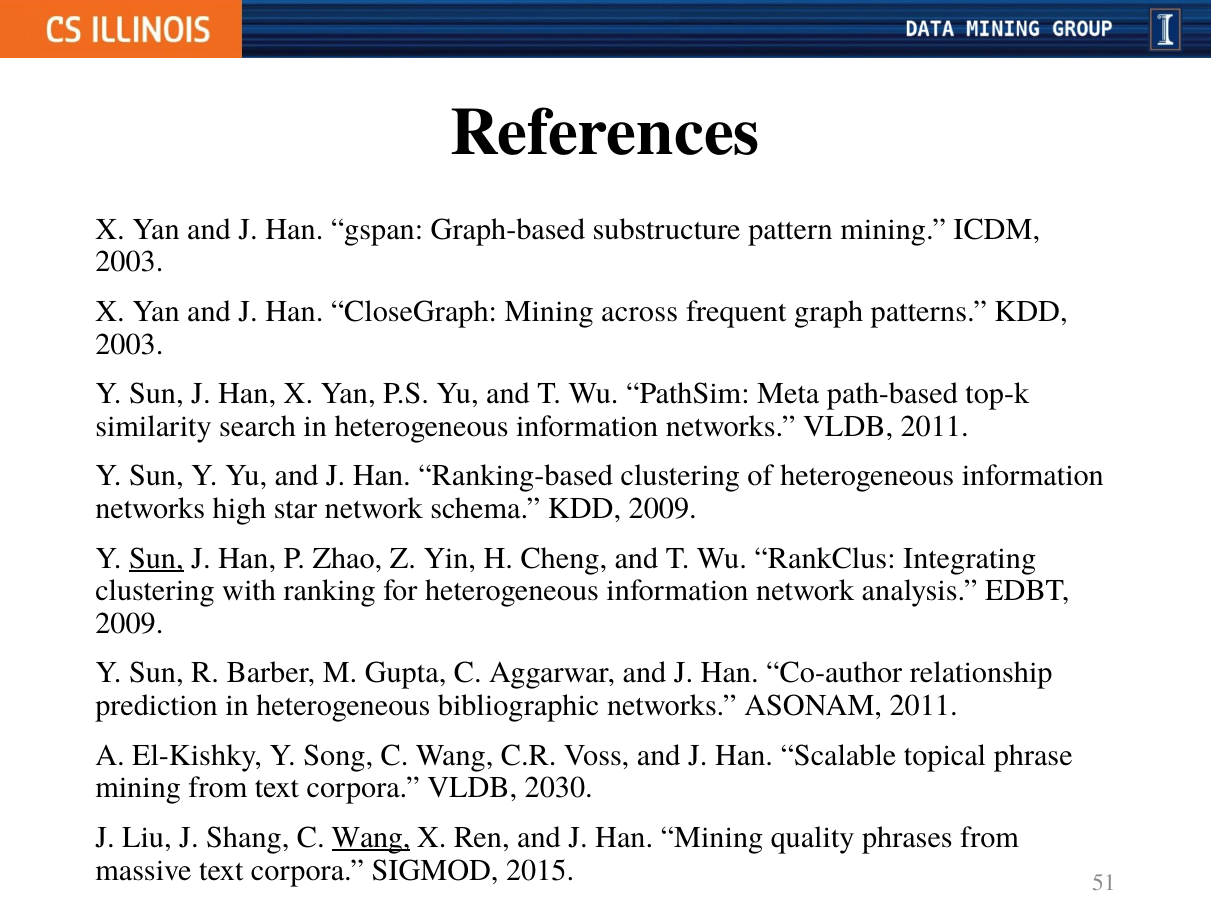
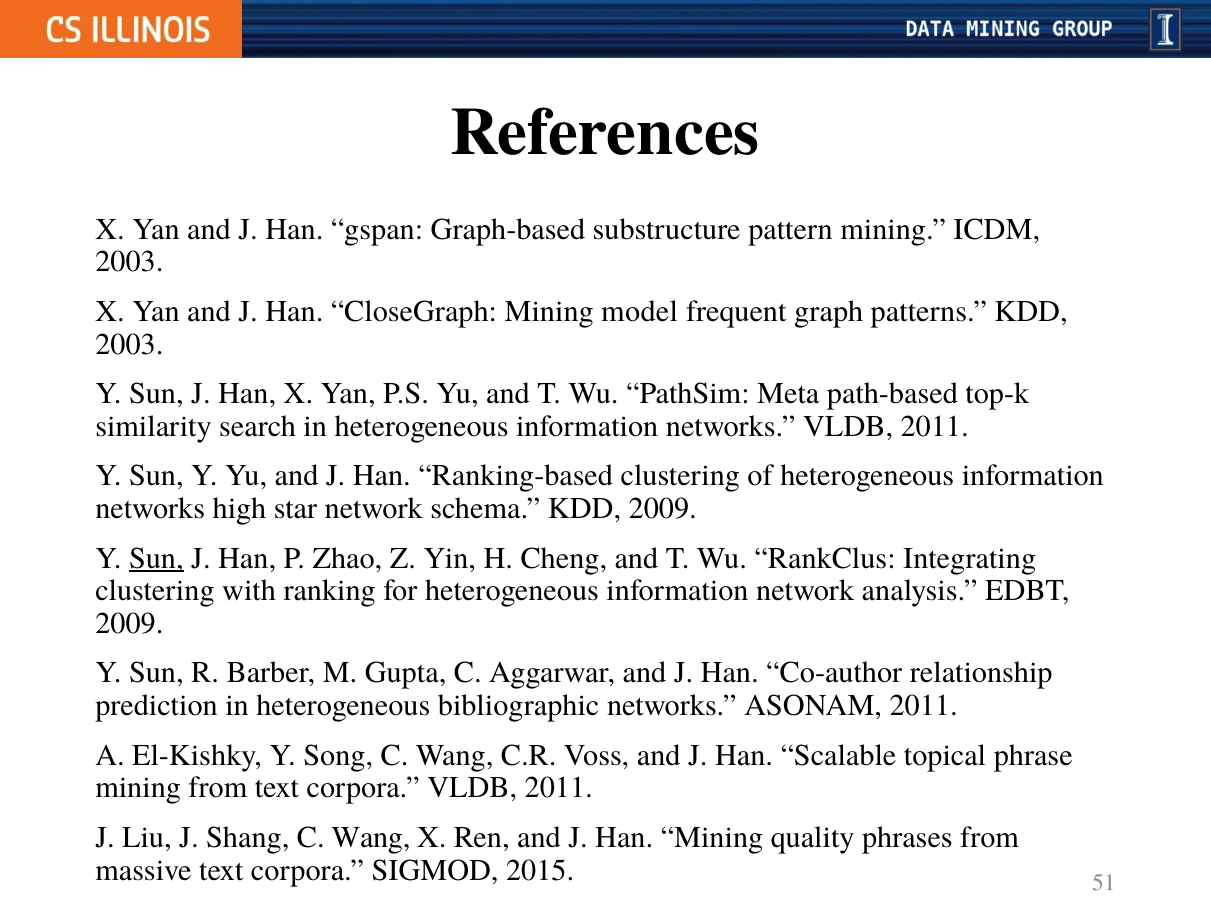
across: across -> model (640, 311)
corpora VLDB 2030: 2030 -> 2011 (559, 788)
Wang underline: present -> none (371, 838)
